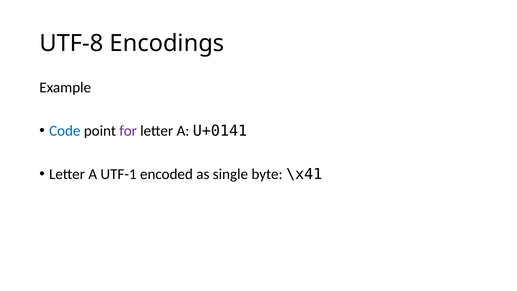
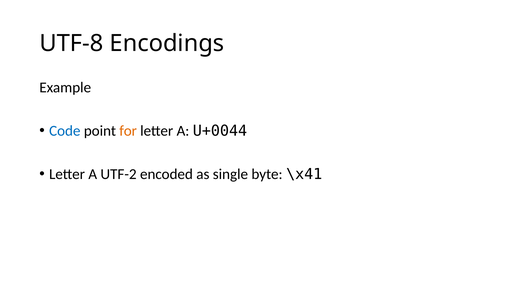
for colour: purple -> orange (128, 131)
U+0141: U+0141 -> U+0044 (220, 131)
UTF-1: UTF-1 -> UTF-2 (119, 174)
